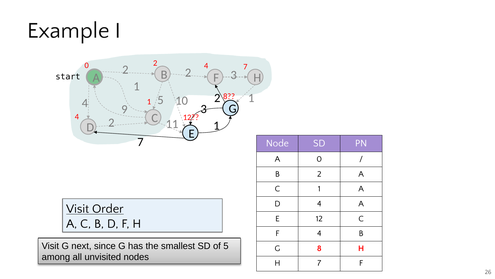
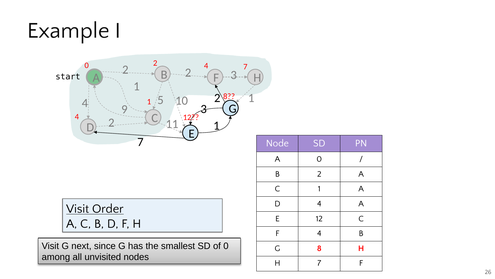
of 5: 5 -> 0 (226, 246)
